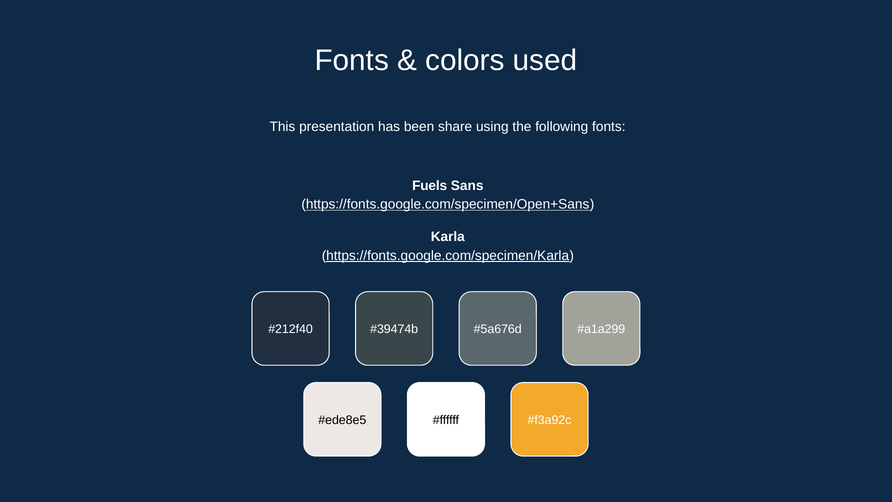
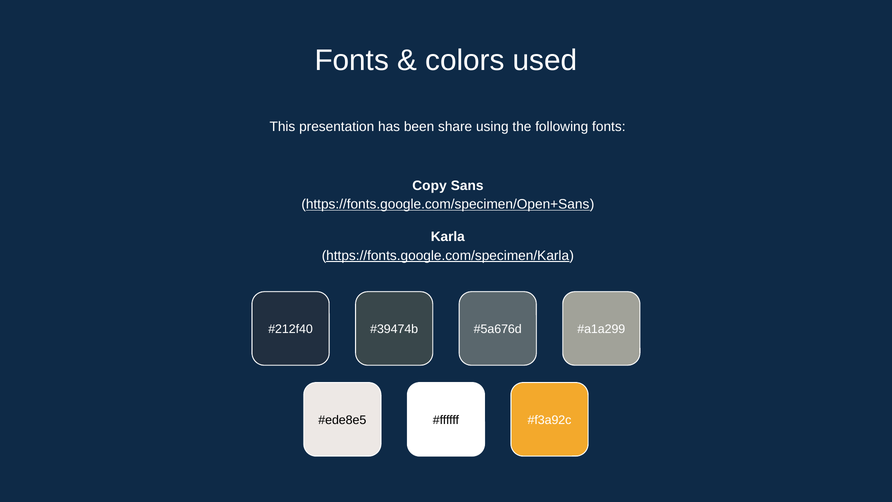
Fuels: Fuels -> Copy (429, 185)
